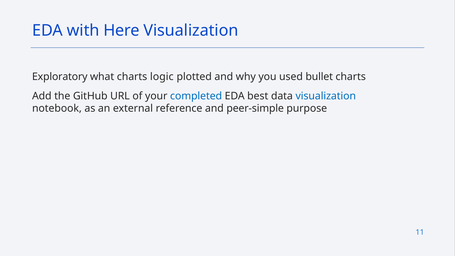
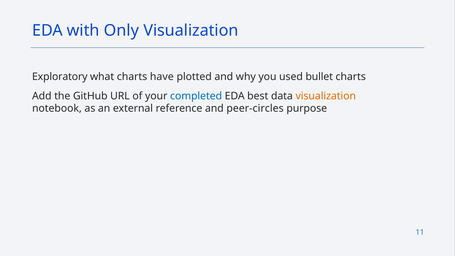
Here: Here -> Only (121, 30)
logic: logic -> have (162, 77)
visualization colour: blue -> orange (326, 96)
peer-simple: peer-simple -> peer-circles (255, 108)
